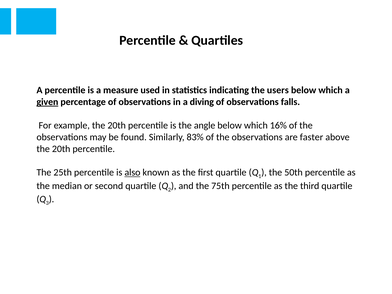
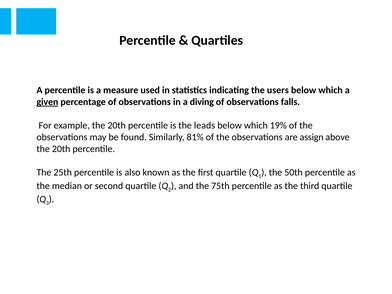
angle: angle -> leads (205, 125)
16%: 16% -> 19% (278, 125)
83%: 83% -> 81% (195, 137)
faster: faster -> assign (312, 137)
also underline: present -> none (132, 172)
